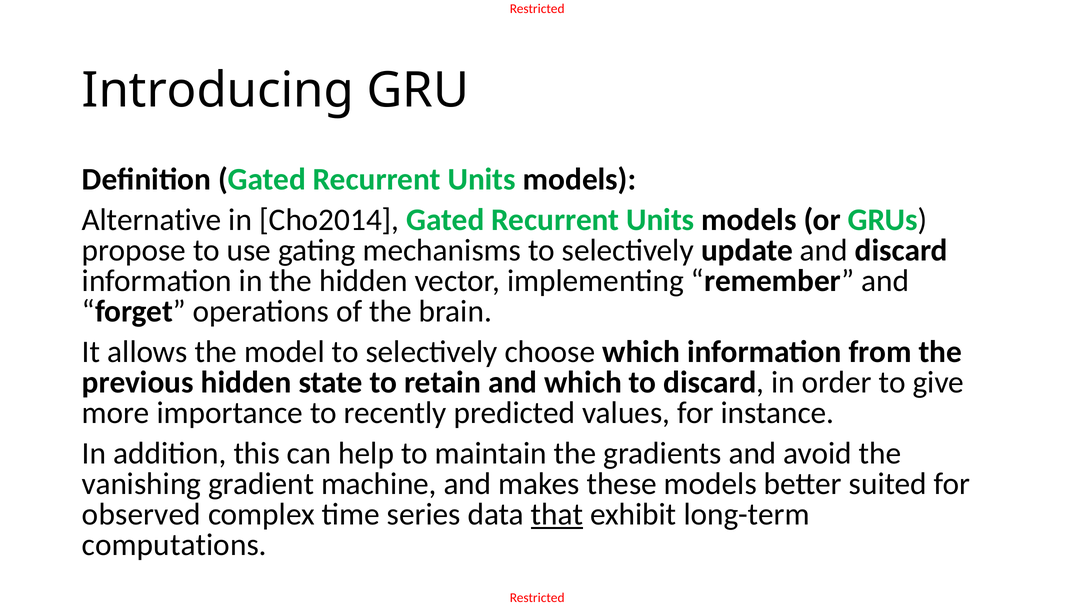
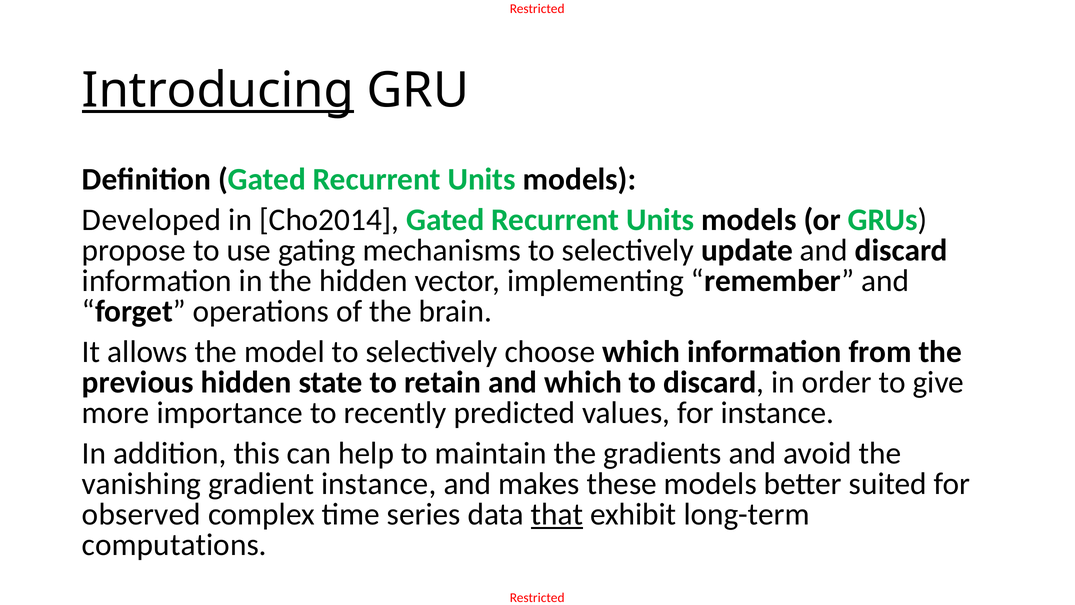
Introducing underline: none -> present (218, 90)
Alternative: Alternative -> Developed (152, 220)
gradient machine: machine -> instance (379, 484)
